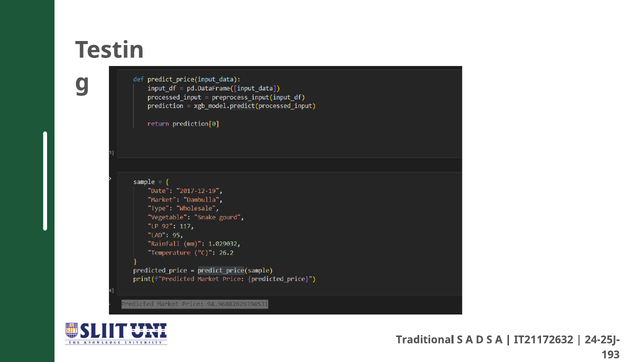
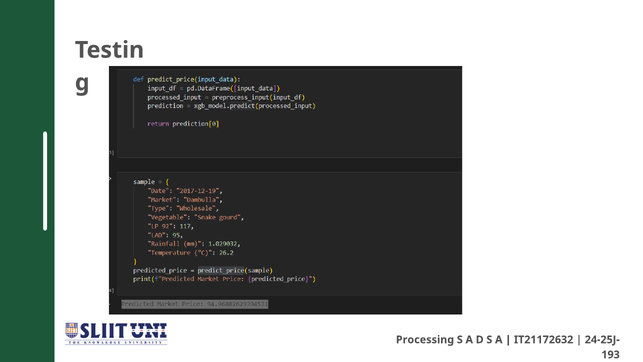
Traditional: Traditional -> Processing (425, 339)
